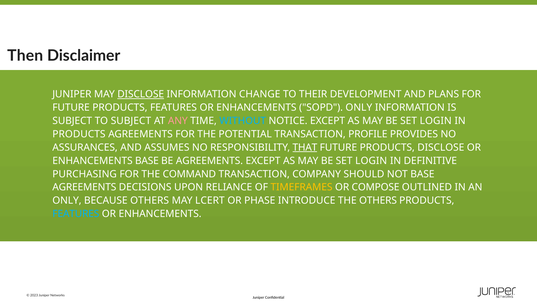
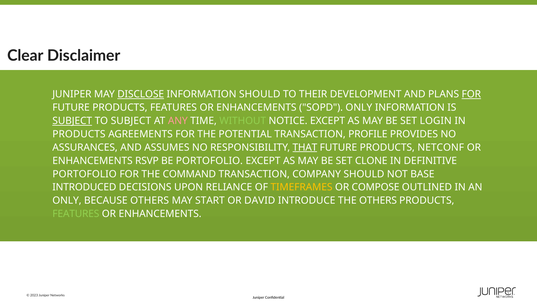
Then: Then -> Clear (25, 56)
INFORMATION CHANGE: CHANGE -> SHOULD (260, 94)
FOR underline: none -> present (471, 94)
SUBJECT underline: none -> present (72, 121)
WITHOUT colour: light blue -> light green (243, 121)
PRODUCTS DISCLOSE: DISCLOSE -> NETCONF (441, 148)
ENHANCEMENTS BASE: BASE -> RSVP (147, 161)
BE AGREEMENTS: AGREEMENTS -> PORTOFOLIO (209, 161)
LOGIN: LOGIN -> CLONE (371, 161)
PURCHASING: PURCHASING -> PORTOFOLIO (85, 174)
AGREEMENTS: AGREEMENTS -> INTRODUCED (84, 187)
LCERT: LCERT -> START (210, 201)
PHASE: PHASE -> DAVID (260, 201)
FEATURES colour: light blue -> light green (76, 214)
